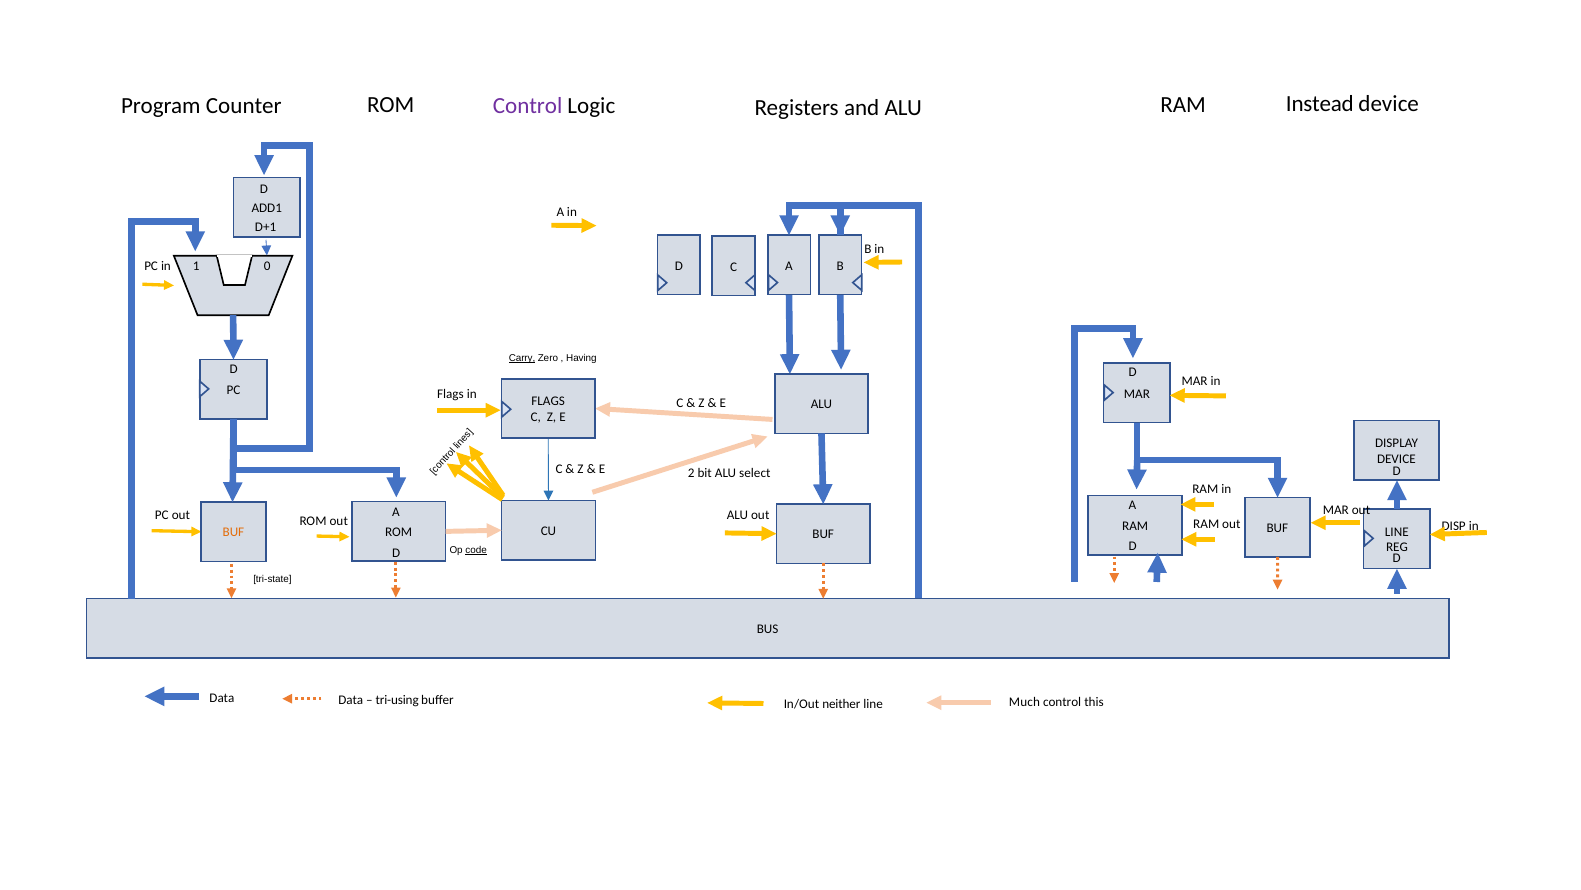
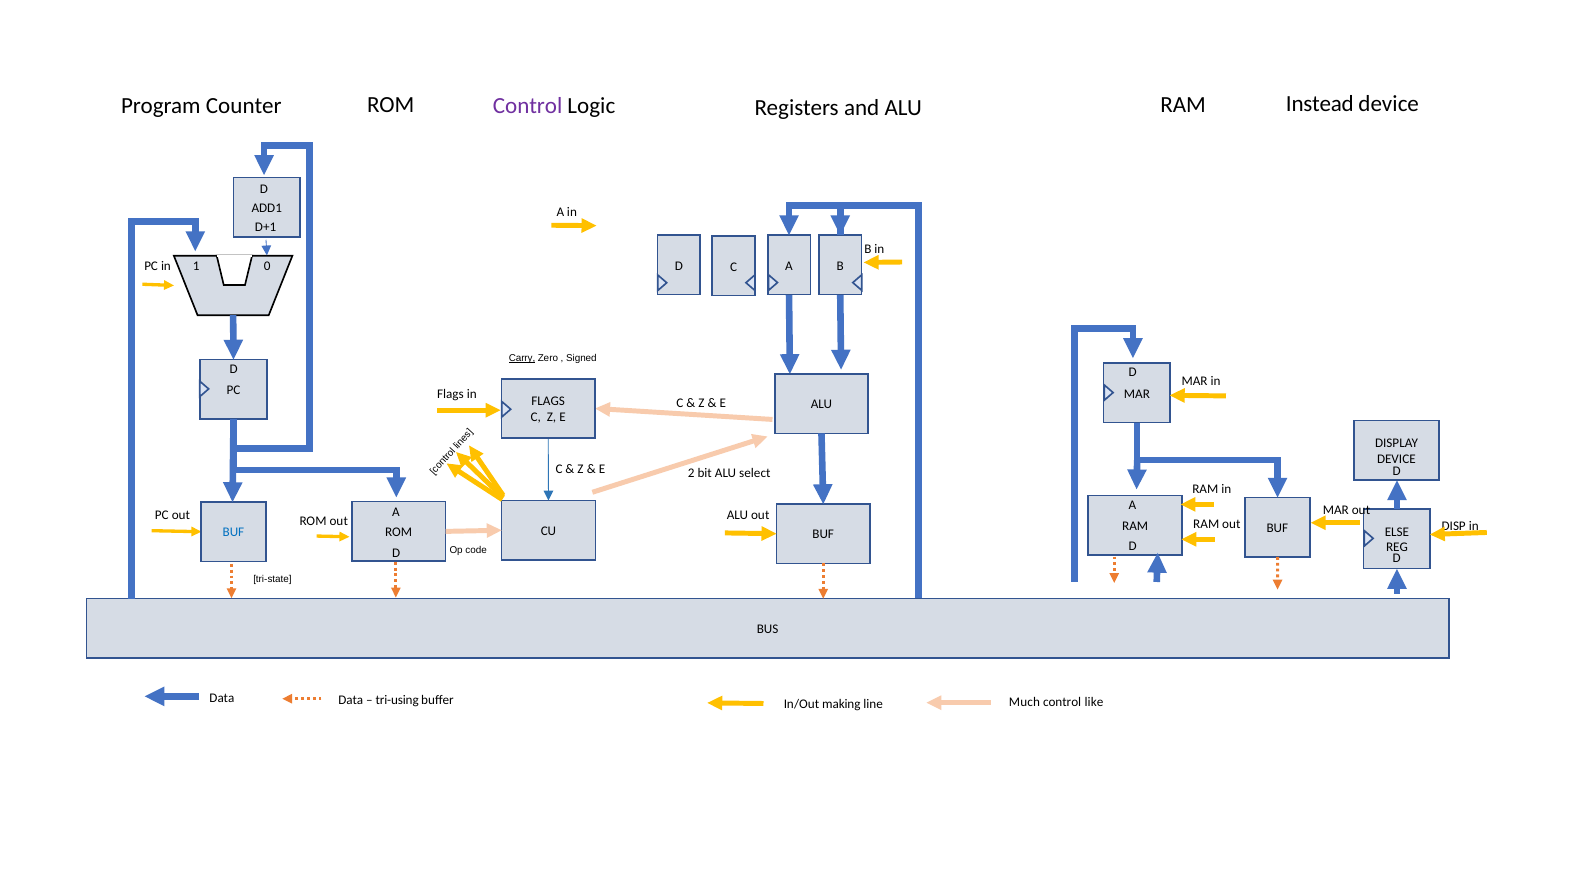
Having: Having -> Signed (581, 358)
LINE: LINE -> ELSE (1397, 531)
BUF colour: orange -> blue (233, 532)
code underline: present -> none (476, 550)
this: this -> like (1094, 701)
neither: neither -> making (841, 704)
